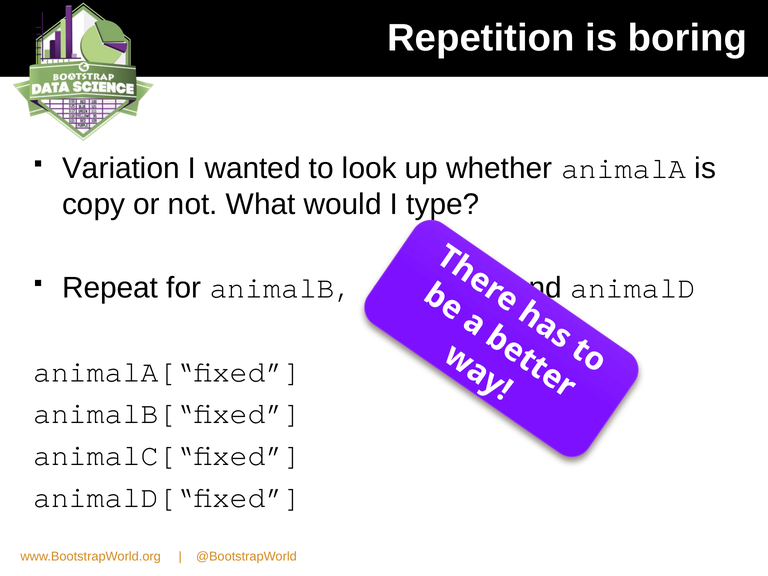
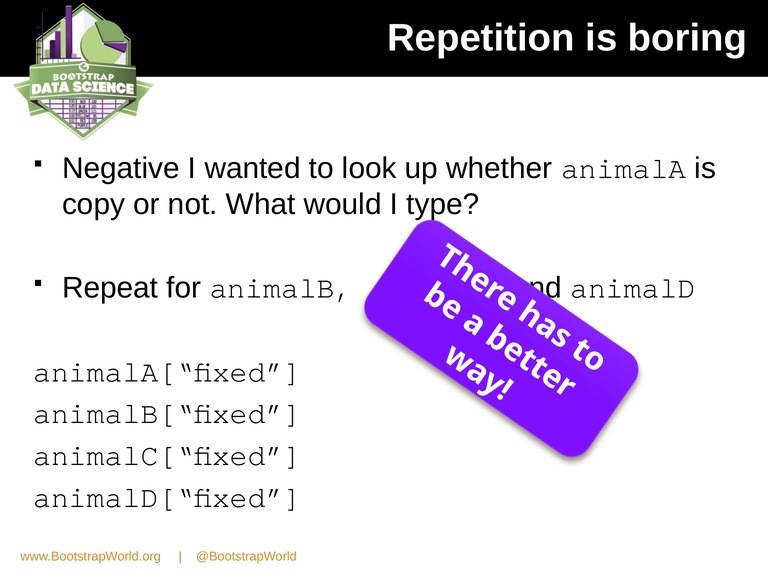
Variation: Variation -> Negative (121, 169)
